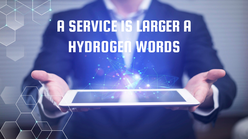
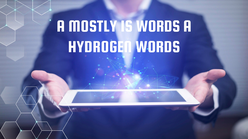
SERVICE: SERVICE -> MOSTLY (93, 26)
IS LARGER: LARGER -> WORDS (158, 26)
